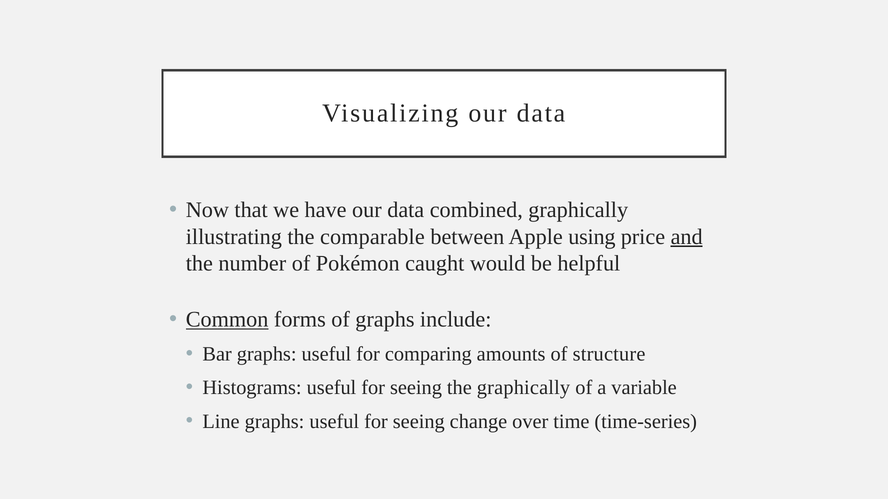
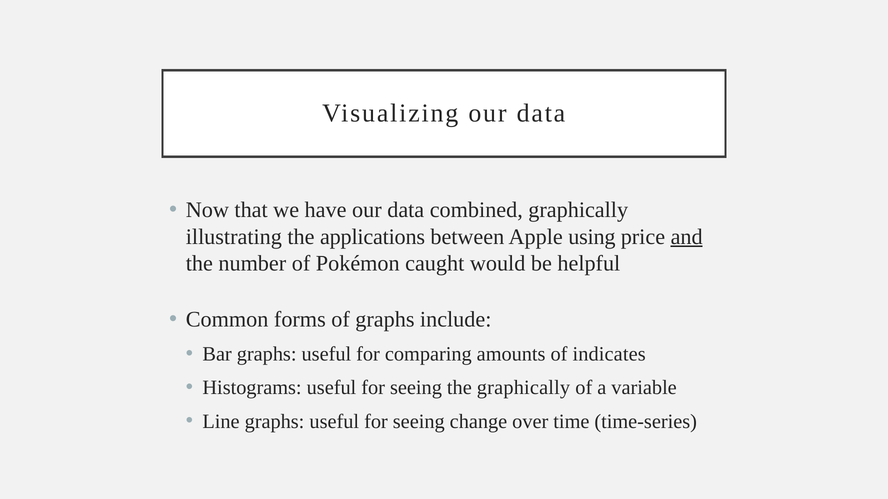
comparable: comparable -> applications (373, 237)
Common underline: present -> none (227, 320)
structure: structure -> indicates (609, 354)
